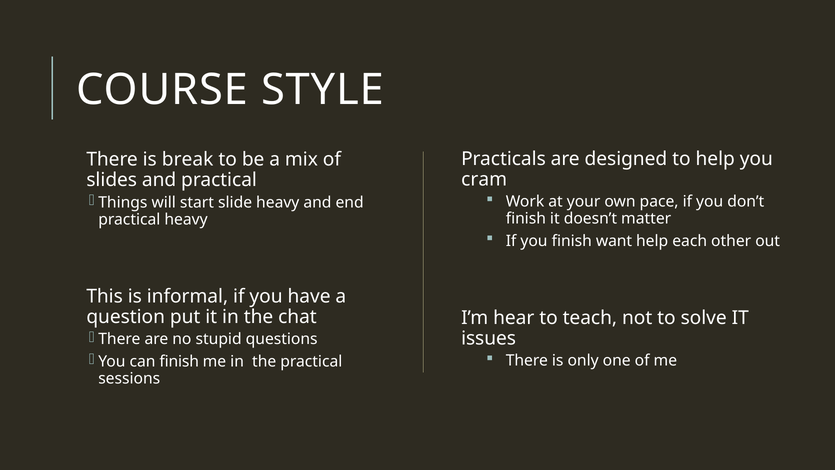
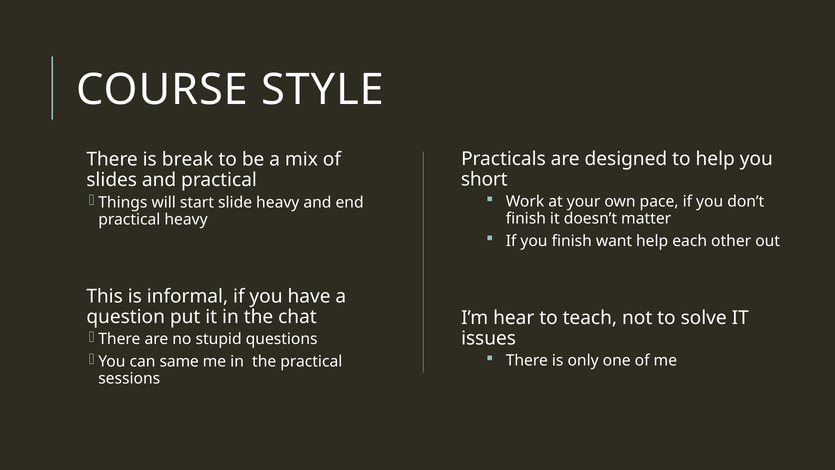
cram: cram -> short (484, 179)
can finish: finish -> same (179, 361)
